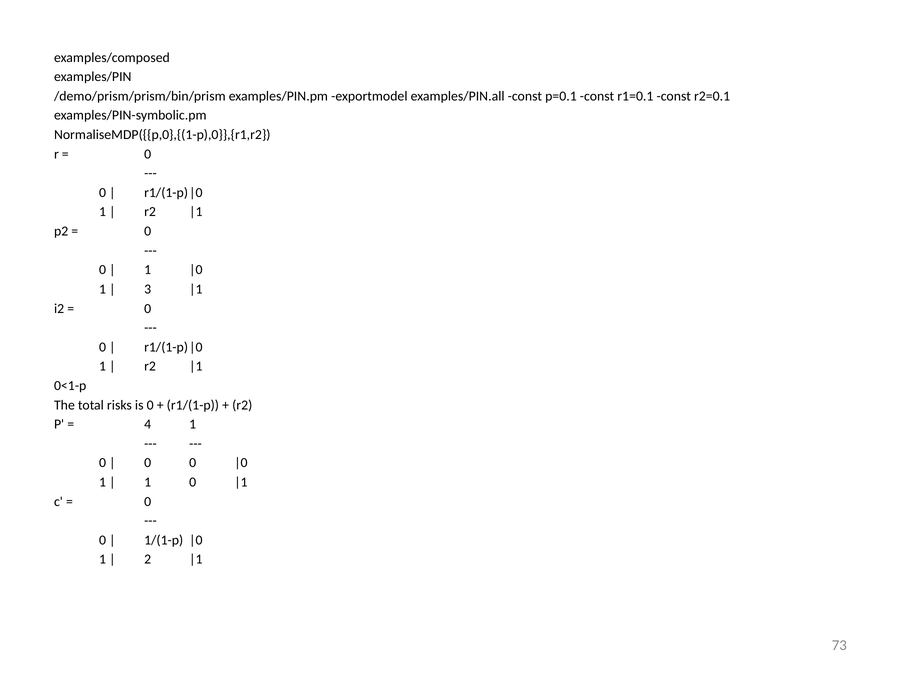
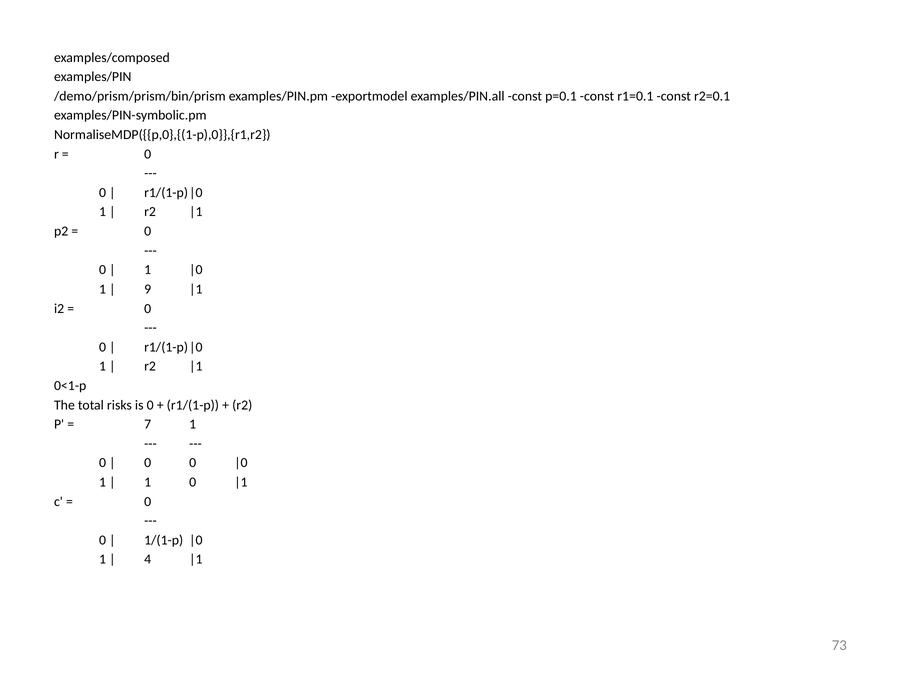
3: 3 -> 9 (148, 289)
4: 4 -> 7 (148, 424)
2: 2 -> 4 (148, 559)
